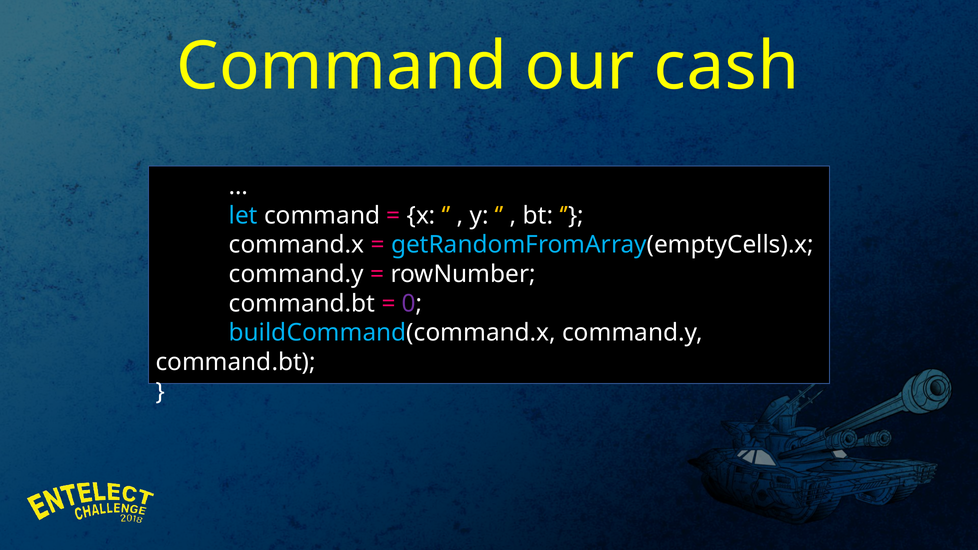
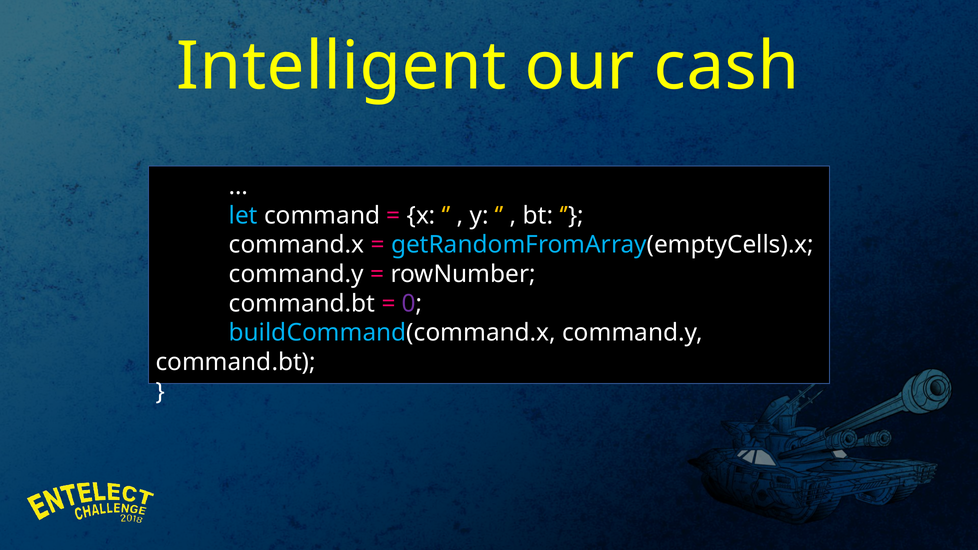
Command: Command -> Intelligent (342, 67)
